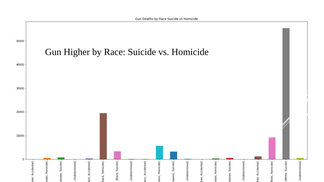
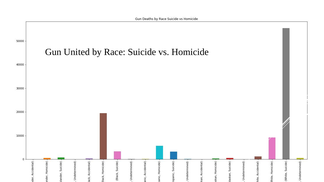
Higher: Higher -> United (77, 52)
